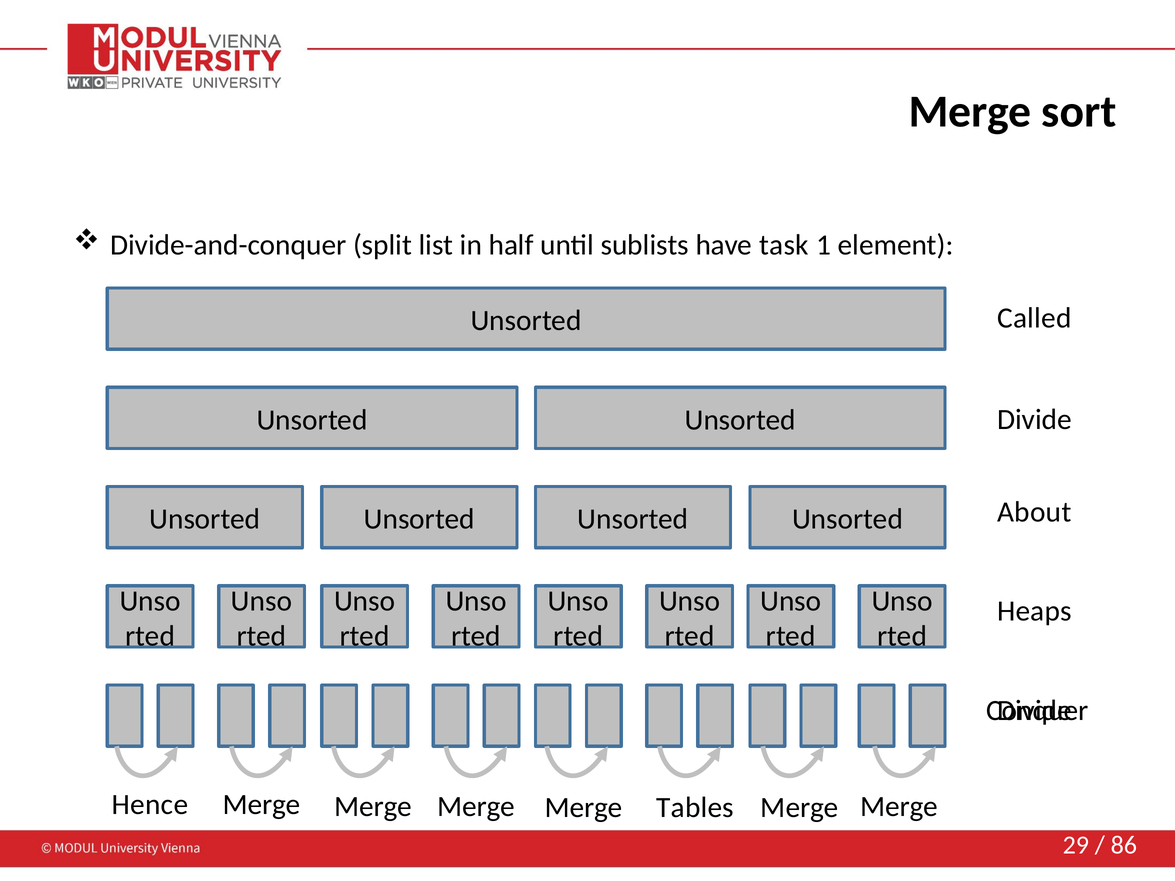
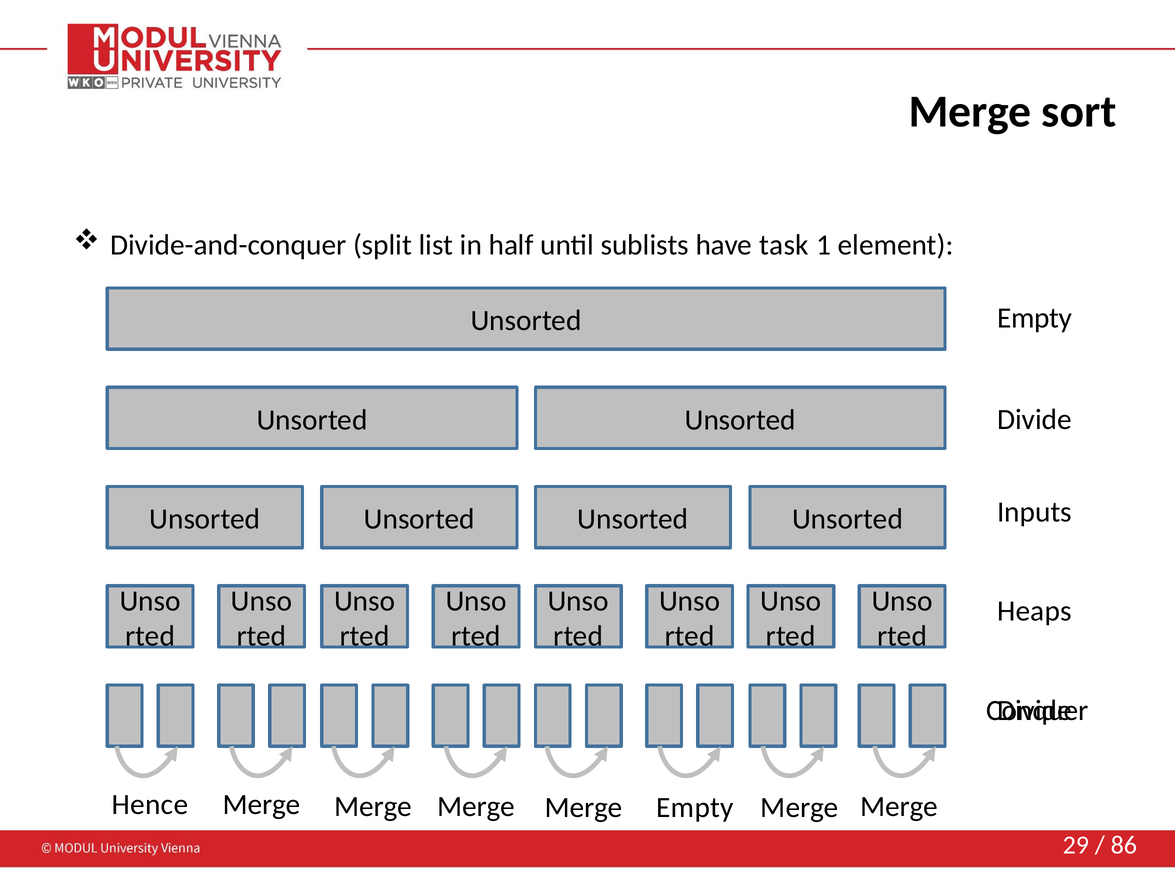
Unsorted Called: Called -> Empty (1035, 318)
About: About -> Inputs (1035, 512)
Merge Tables: Tables -> Empty (695, 808)
